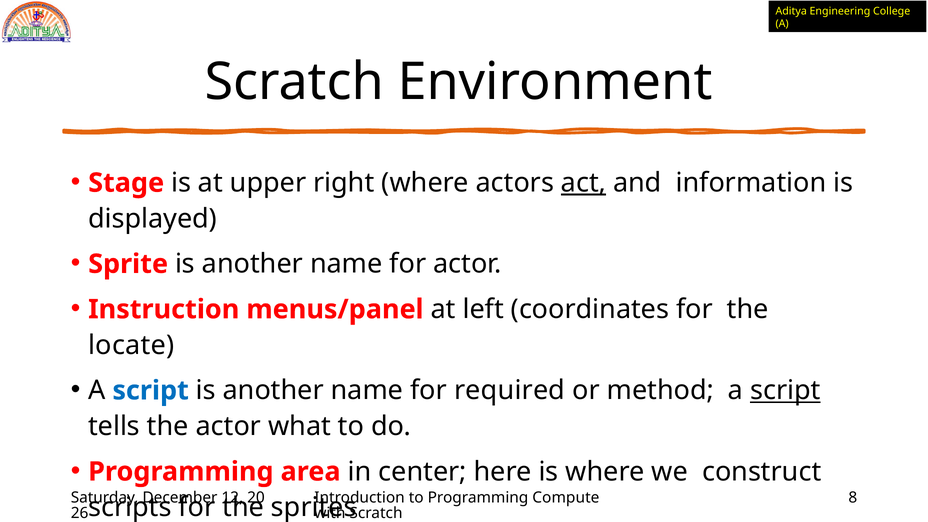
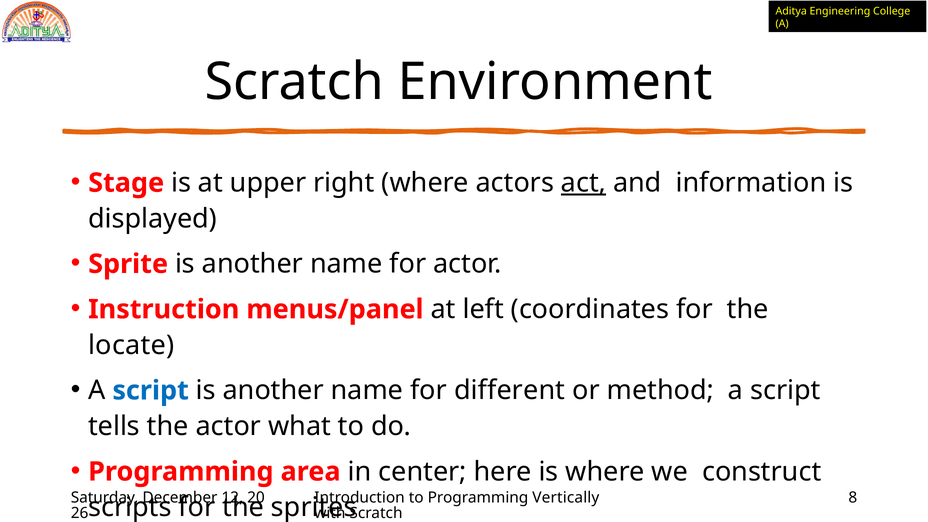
required: required -> different (510, 391)
script underline: present -> none (785, 391)
Compute: Compute -> Vertically (566, 498)
